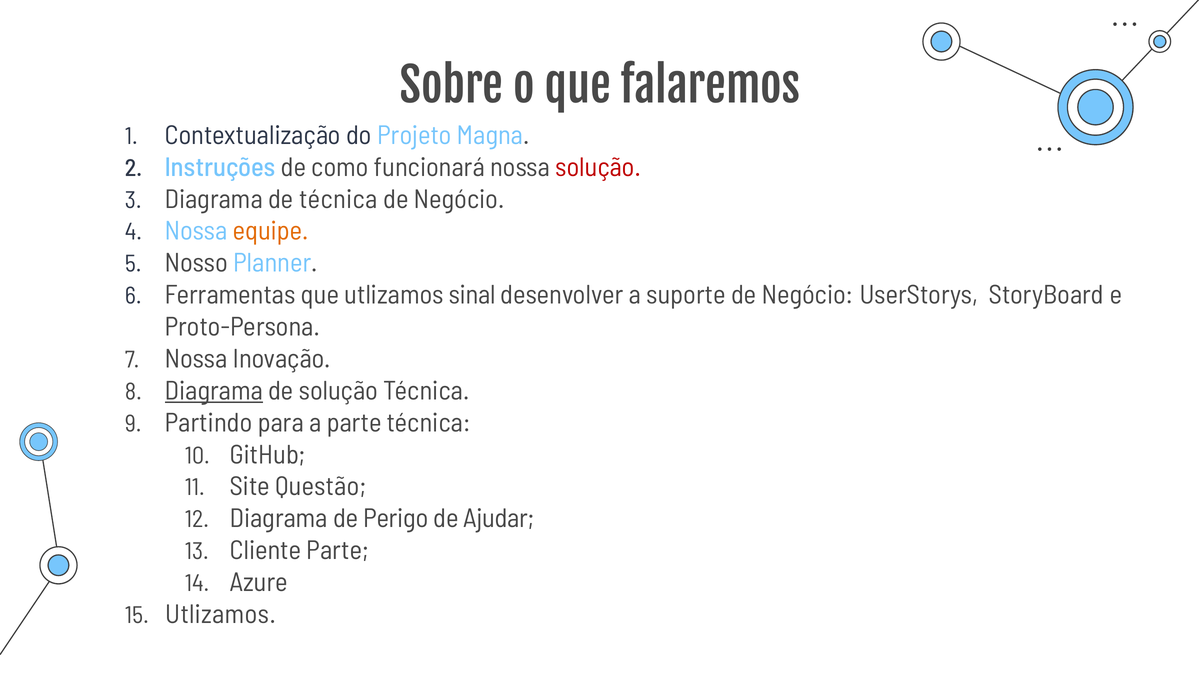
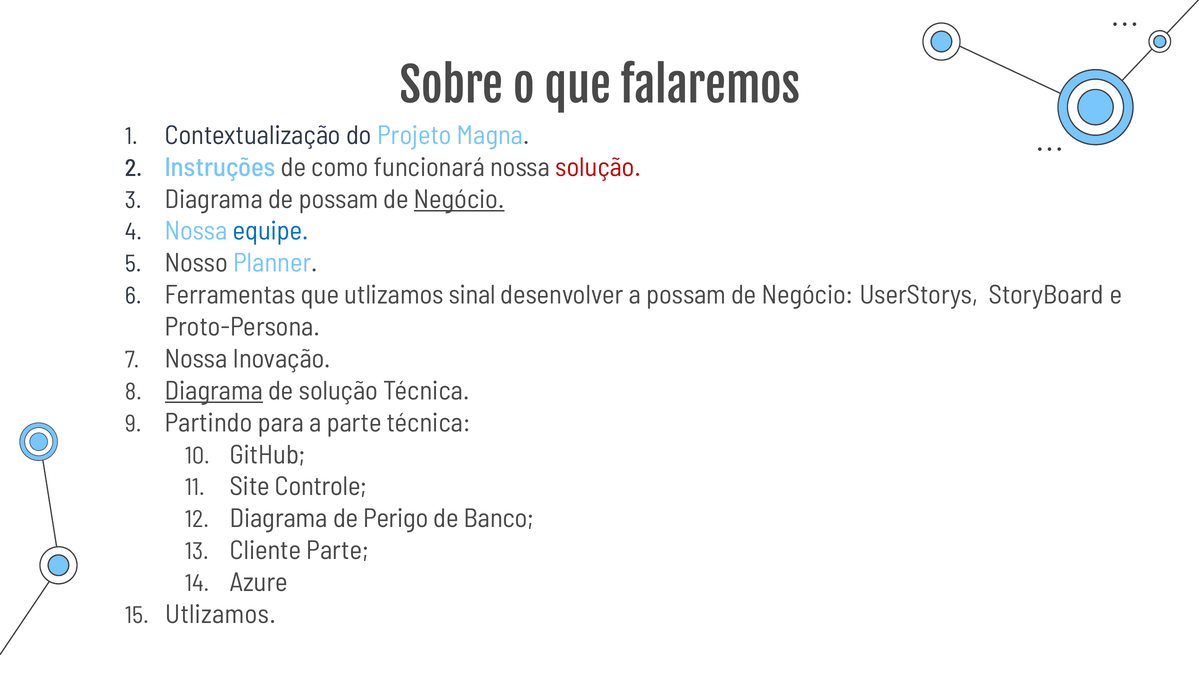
de técnica: técnica -> possam (339, 199)
Negócio underline: none -> present (459, 199)
equipe colour: orange -> blue (271, 231)
a suporte: suporte -> possam (686, 295)
Questão: Questão -> Controle (321, 487)
Ajudar: Ajudar -> Banco (499, 519)
